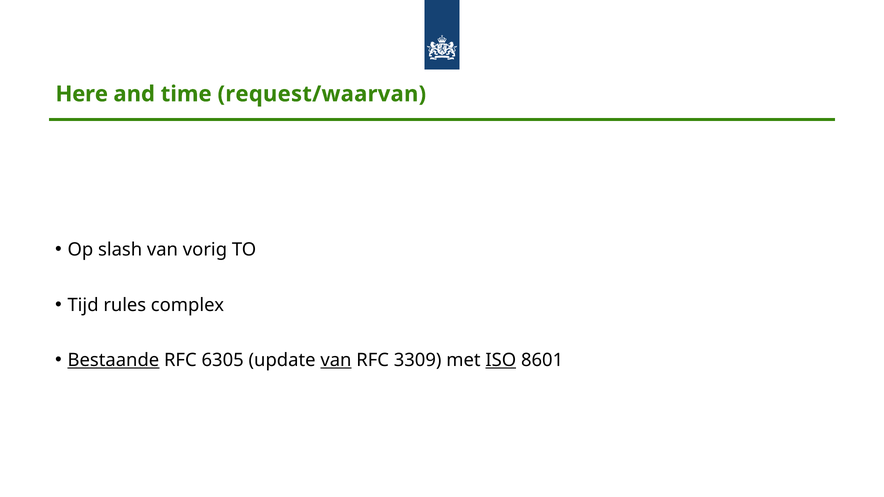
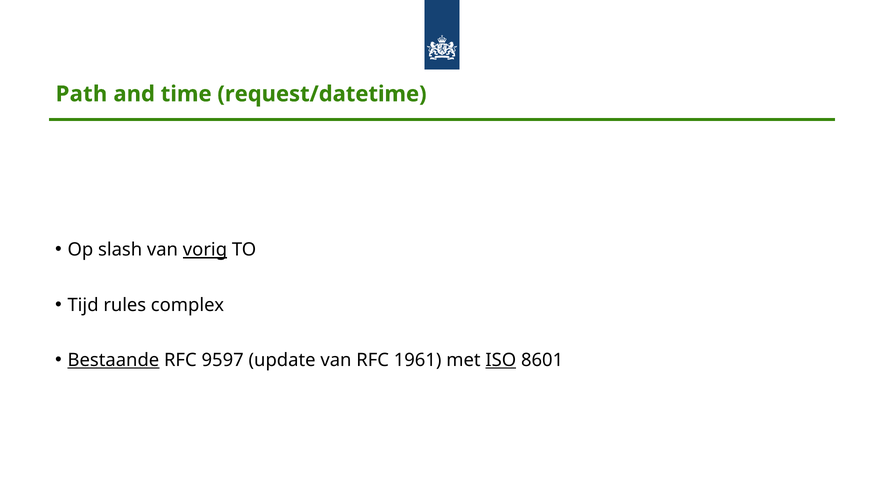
Here: Here -> Path (81, 94)
request/waarvan: request/waarvan -> request/datetime (322, 94)
vorig underline: none -> present (205, 250)
6305: 6305 -> 9597 (223, 360)
van underline: present -> none (336, 360)
3309: 3309 -> 1961 (418, 360)
